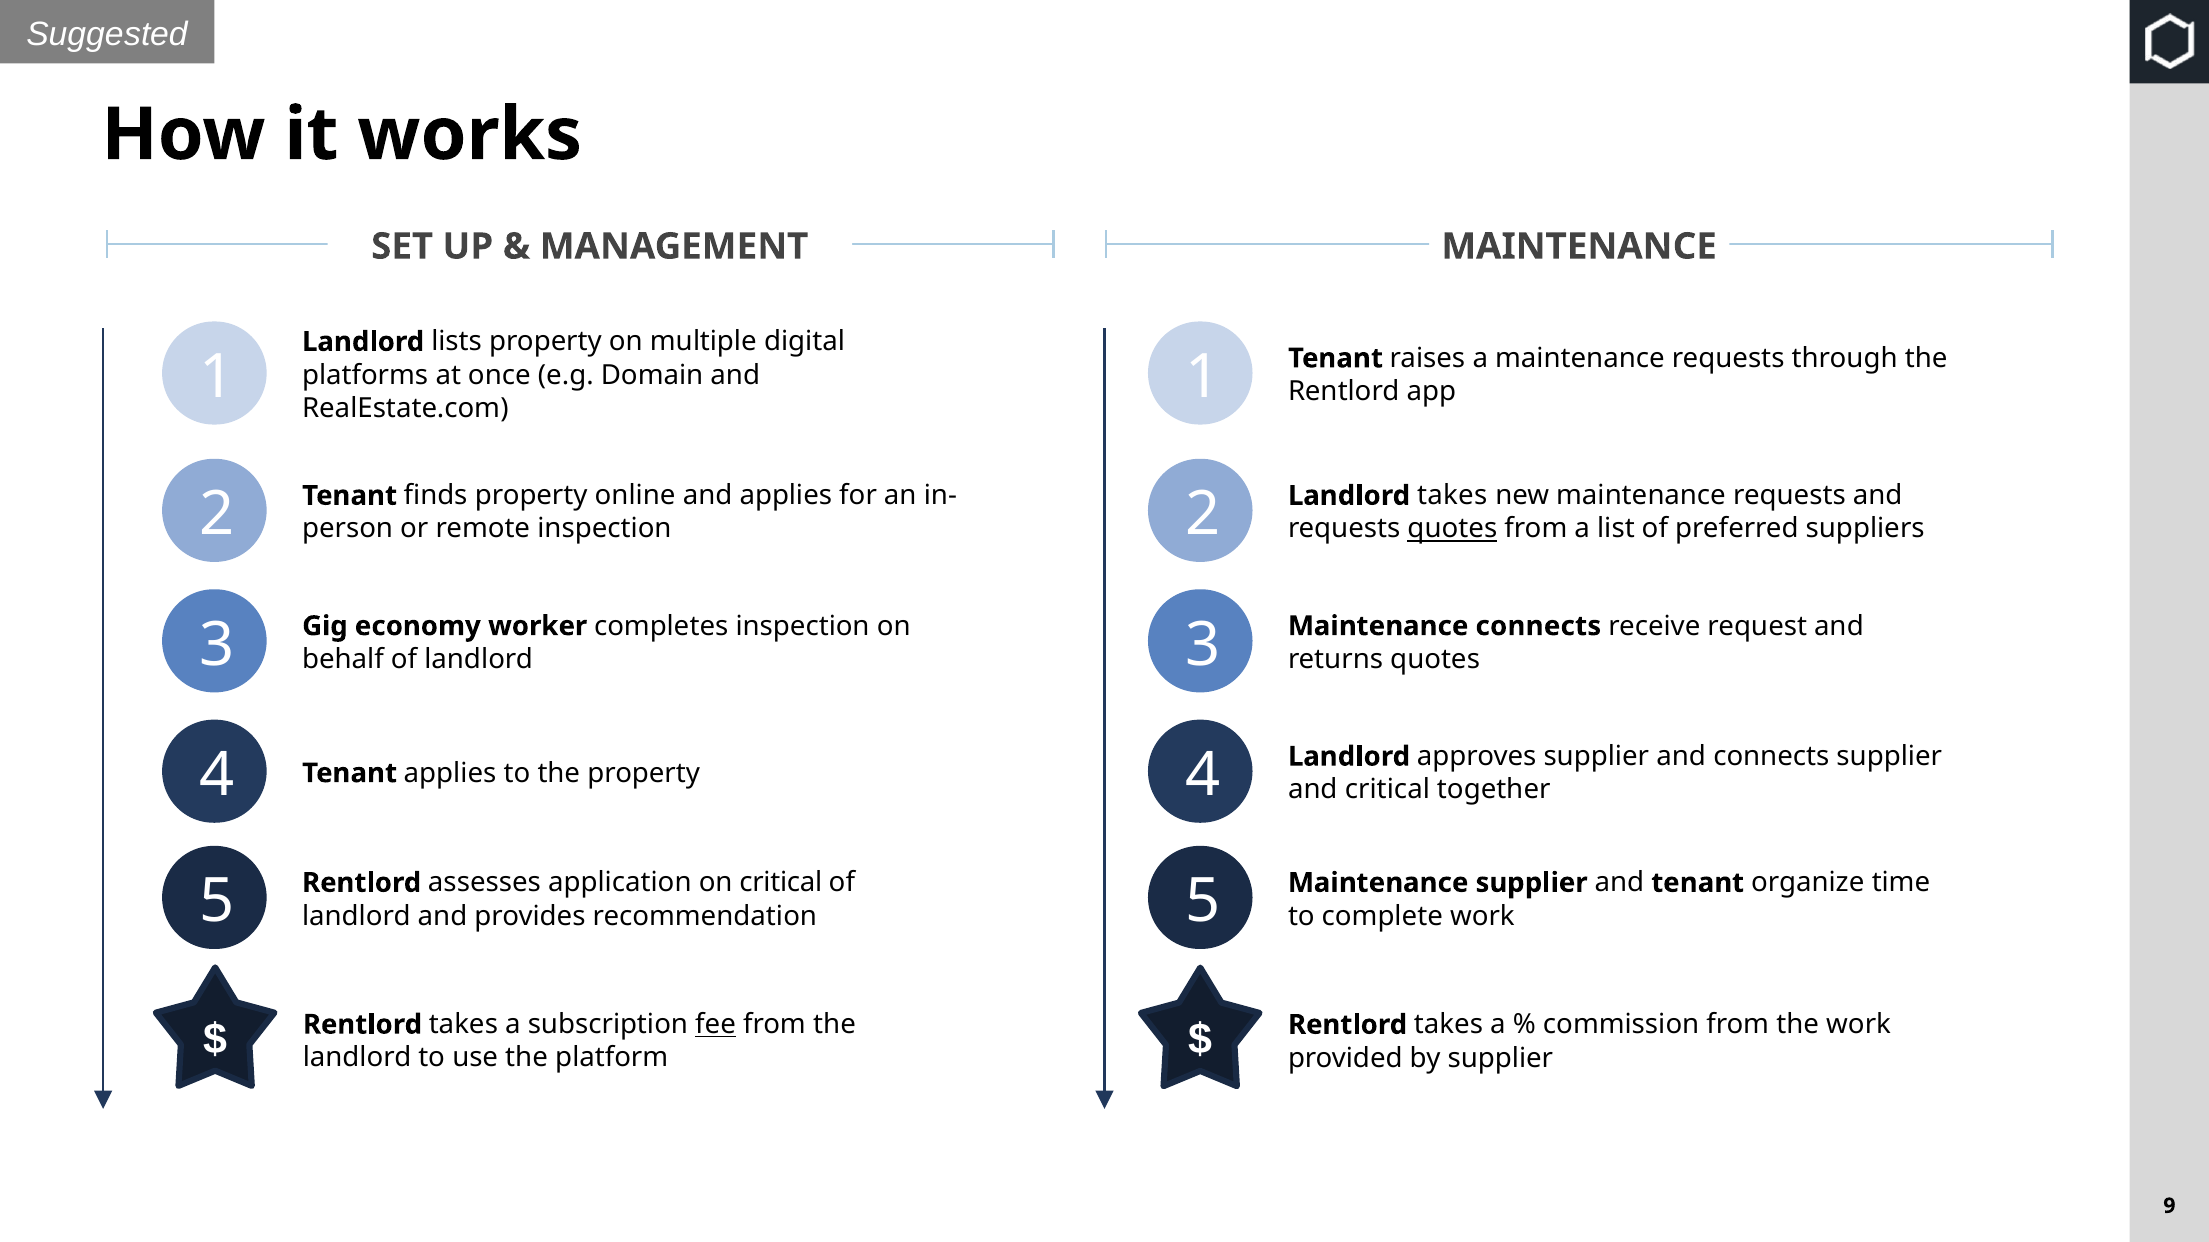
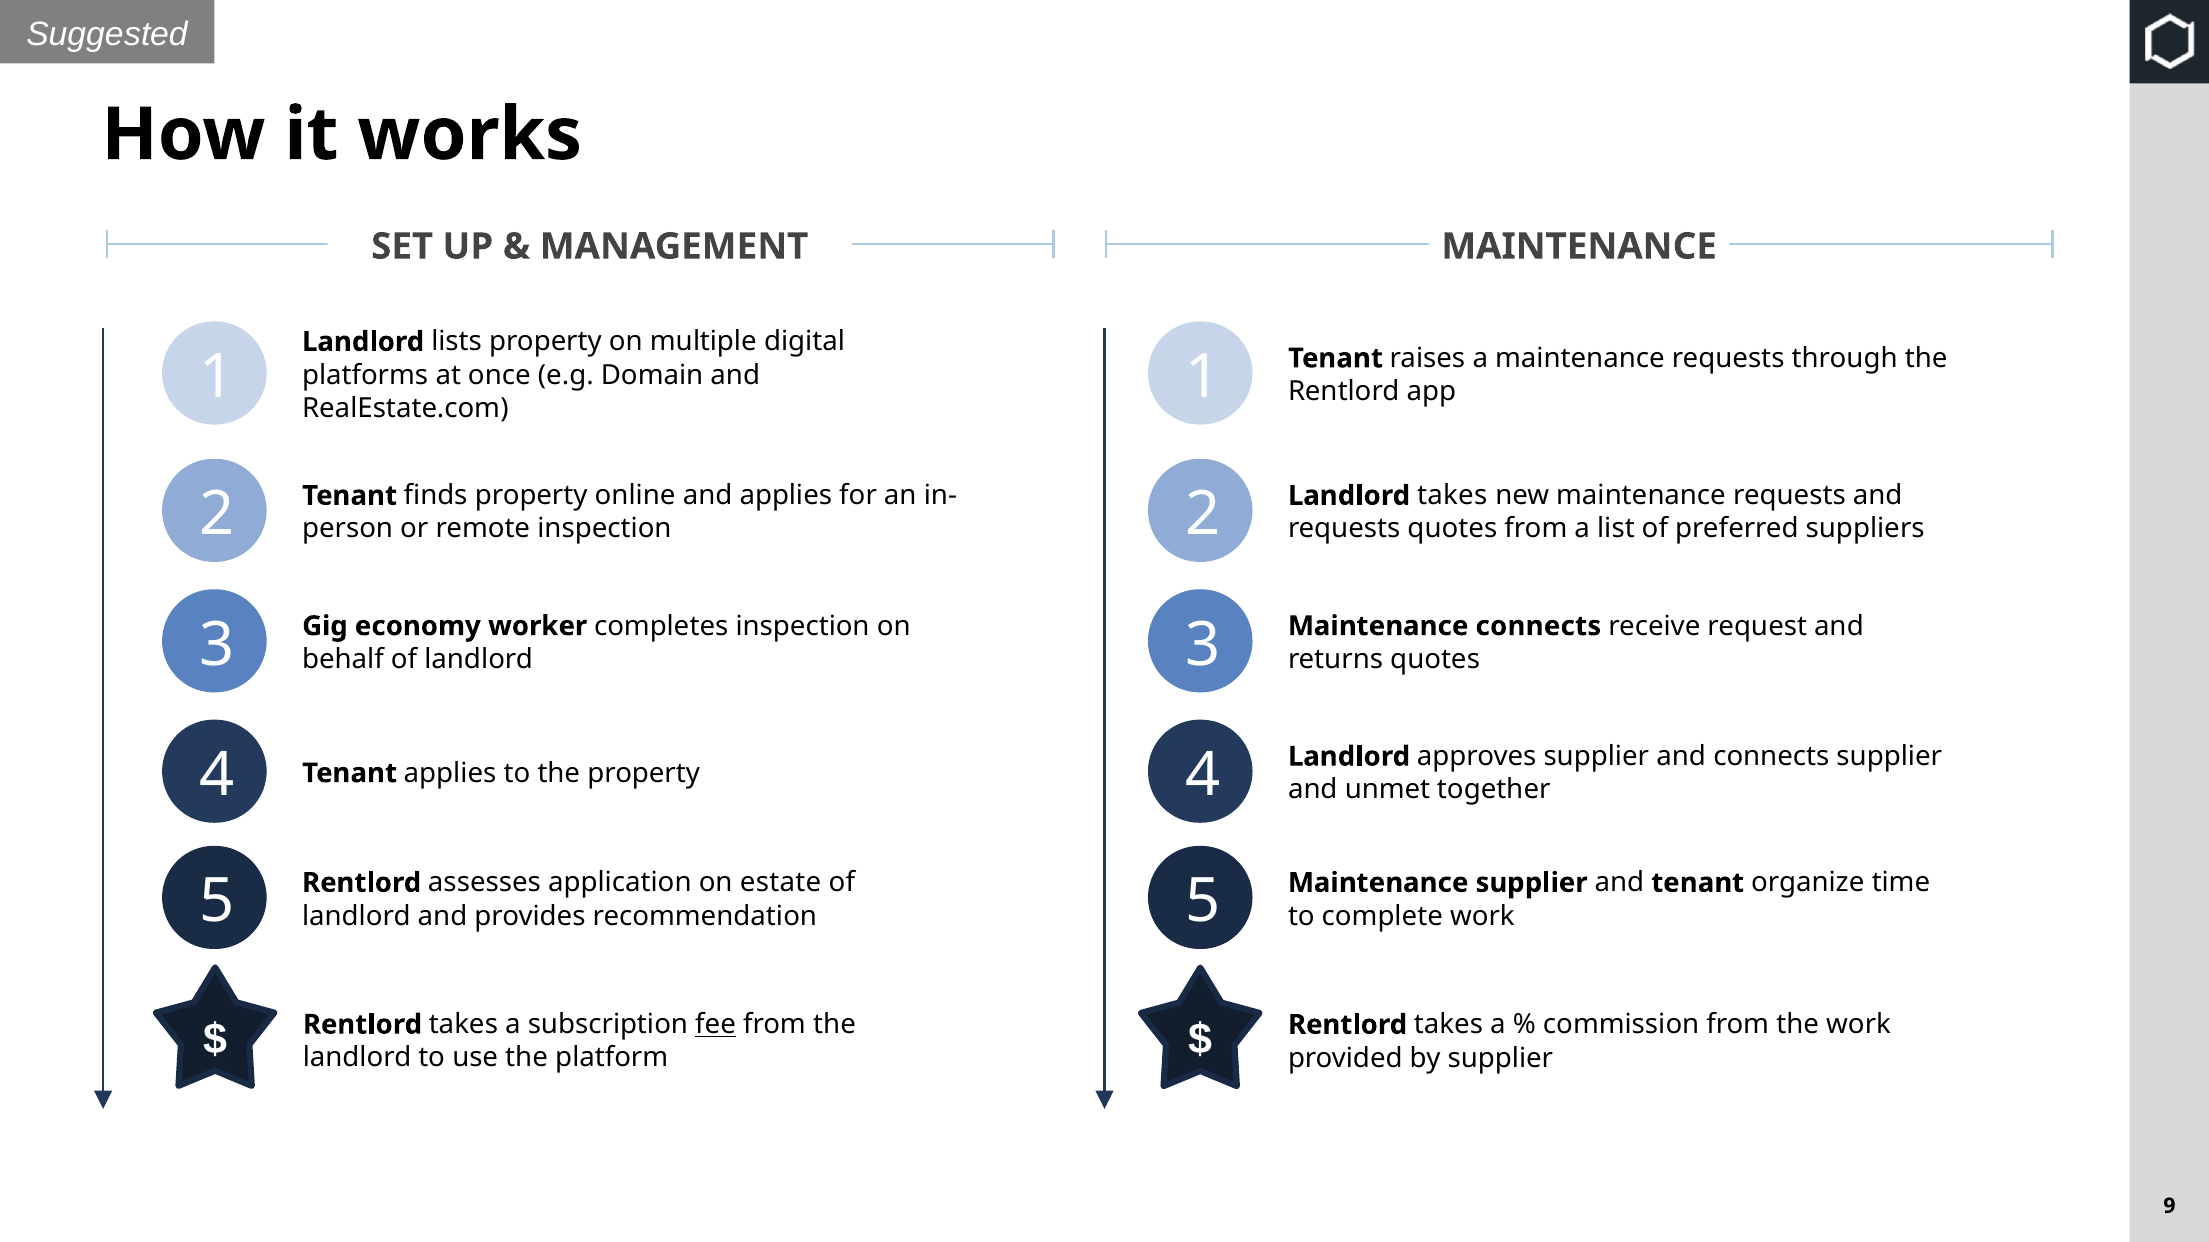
quotes underline: present -> none (1452, 529)
and critical: critical -> unmet (1387, 790)
on critical: critical -> estate (781, 883)
